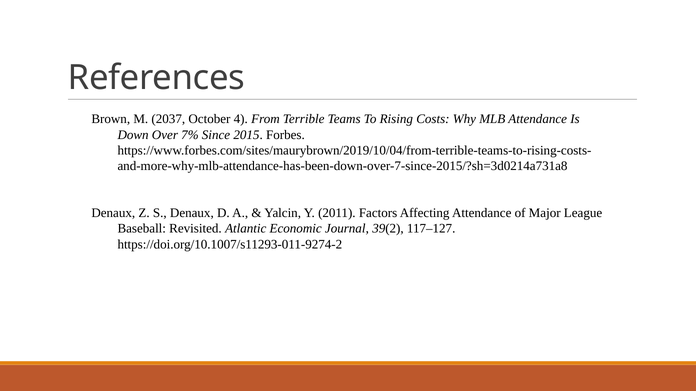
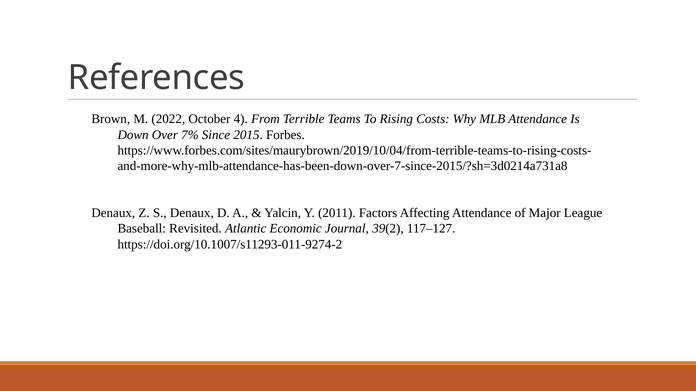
2037: 2037 -> 2022 (168, 119)
